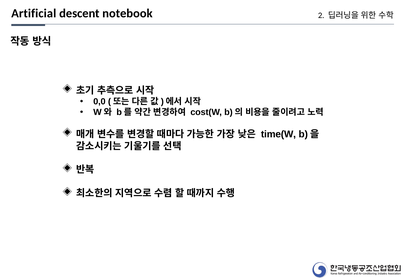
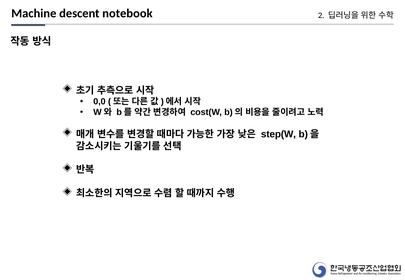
Artificial: Artificial -> Machine (34, 13)
time(W: time(W -> step(W (278, 134)
